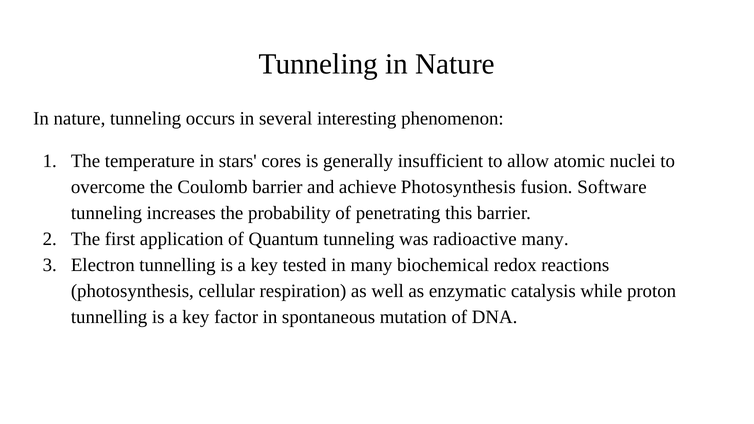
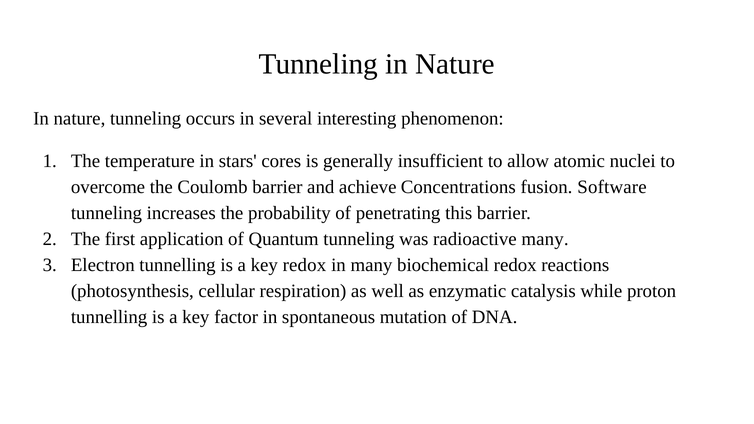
achieve Photosynthesis: Photosynthesis -> Concentrations (458, 187)
key tested: tested -> redox (304, 265)
